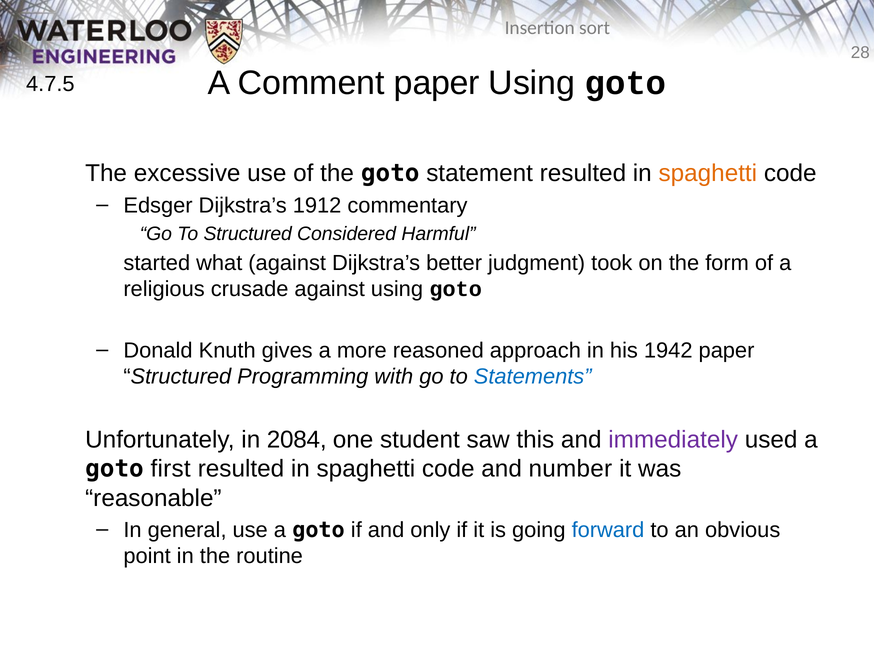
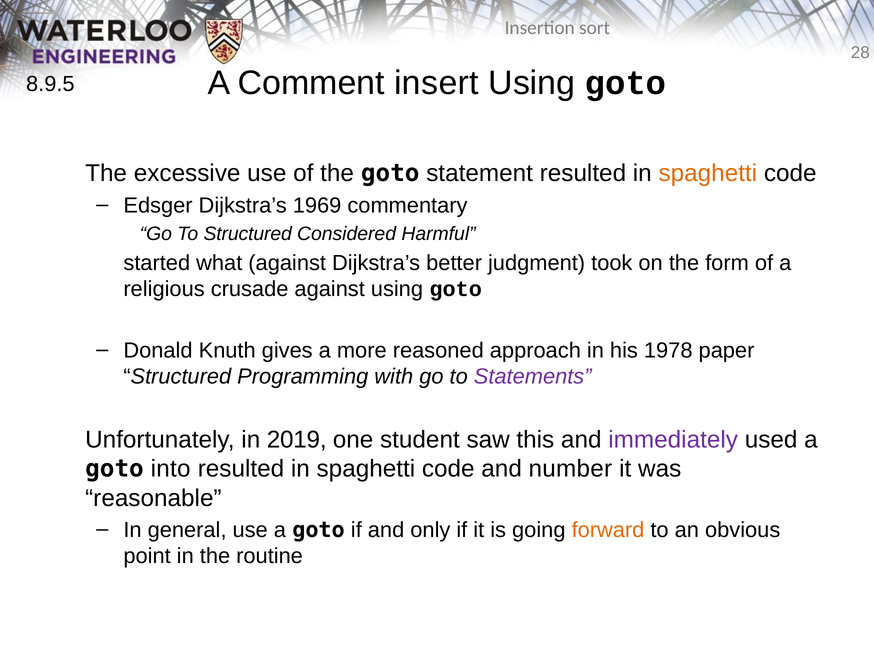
Comment paper: paper -> insert (436, 83)
4.7.5: 4.7.5 -> 8.9.5 (50, 84)
1912: 1912 -> 1969 (317, 205)
1942: 1942 -> 1978 (668, 351)
Statements colour: blue -> purple (533, 377)
2084: 2084 -> 2019 (297, 440)
first: first -> into (171, 469)
forward colour: blue -> orange (608, 530)
